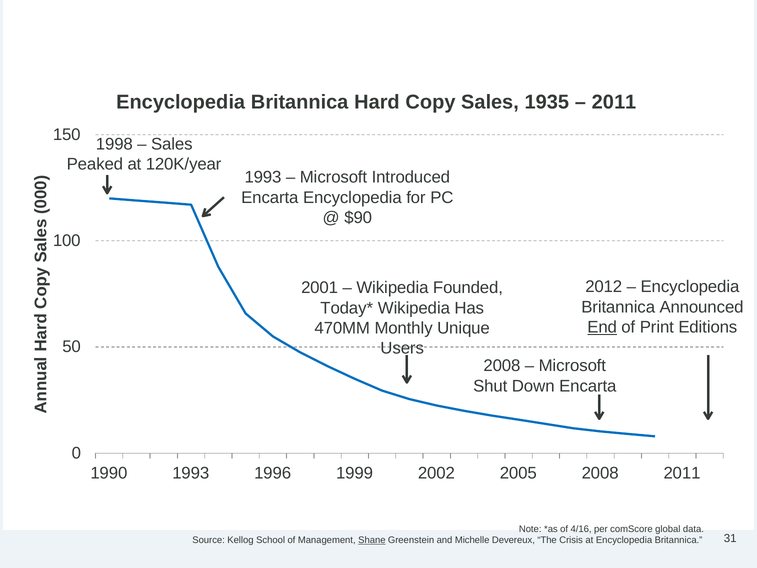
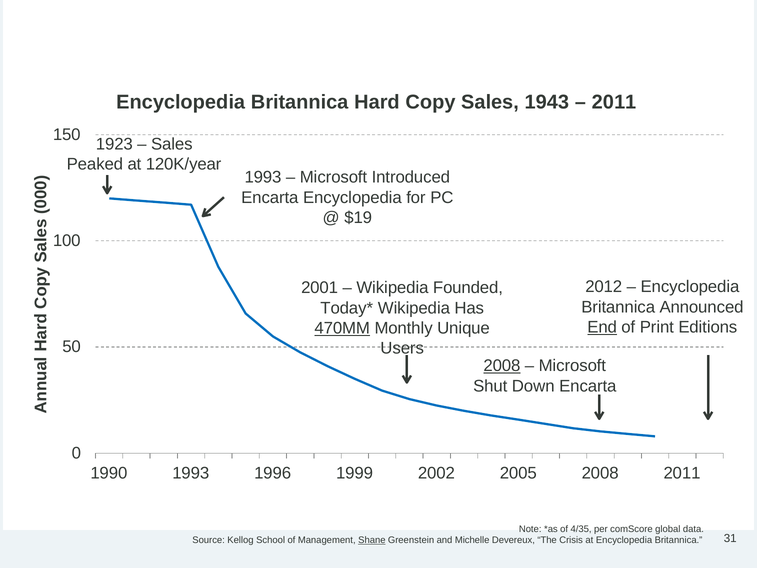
1935: 1935 -> 1943 (547, 102)
1998: 1998 -> 1923 (114, 144)
$90: $90 -> $19 (358, 218)
470MM underline: none -> present (342, 328)
2008 underline: none -> present (502, 366)
4/16: 4/16 -> 4/35 (581, 529)
